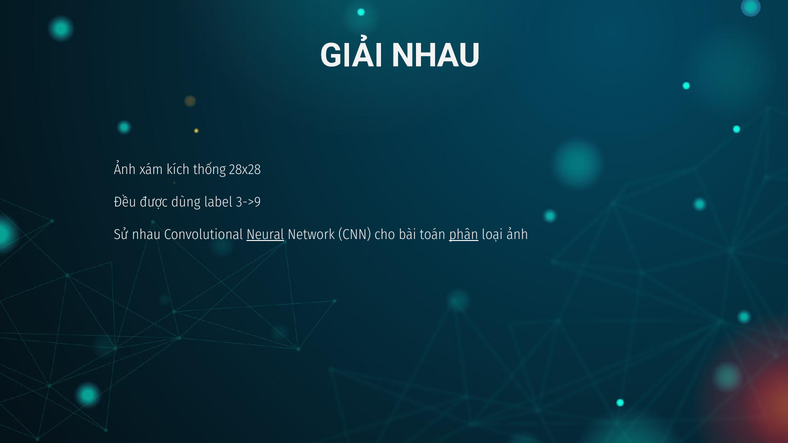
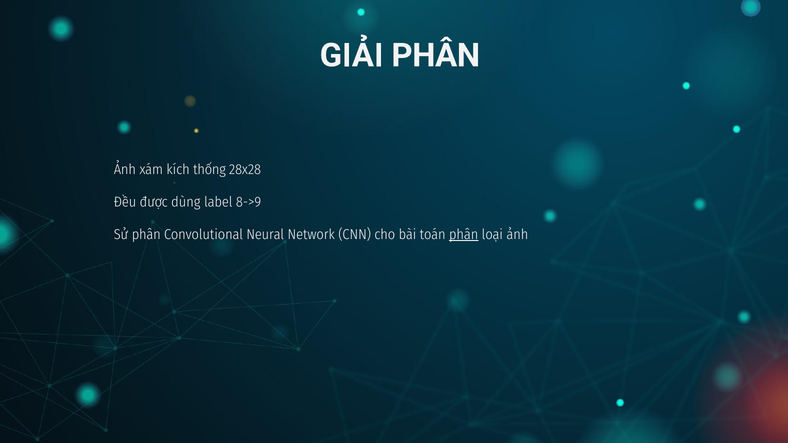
GIẢI NHAU: NHAU -> PHÂN (436, 55)
3->9: 3->9 -> 8->9 (249, 202)
Sử nhau: nhau -> phân (146, 234)
Neural underline: present -> none (265, 234)
